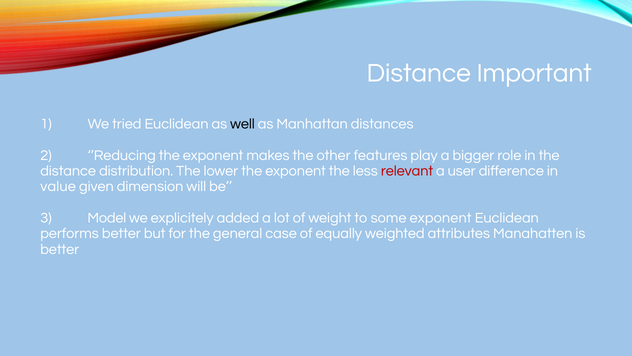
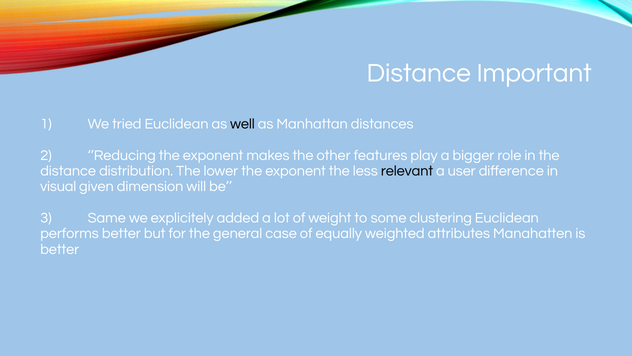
relevant colour: red -> black (407, 171)
value: value -> visual (58, 186)
Model: Model -> Same (107, 218)
some exponent: exponent -> clustering (441, 218)
